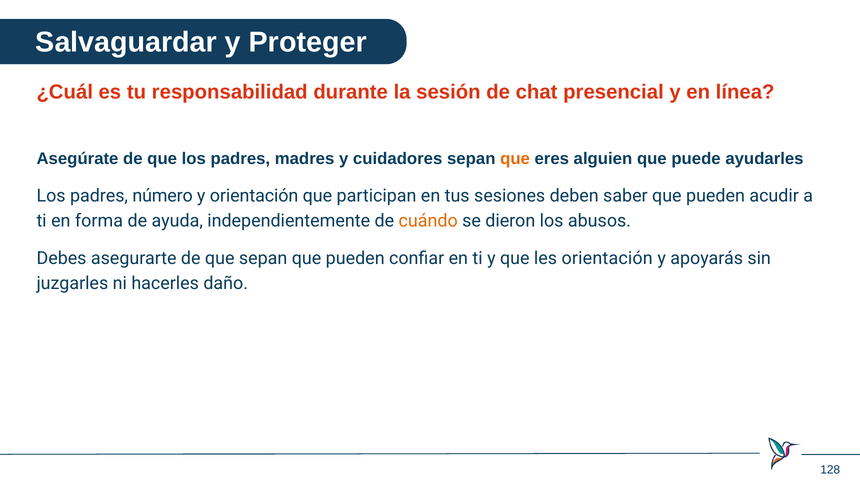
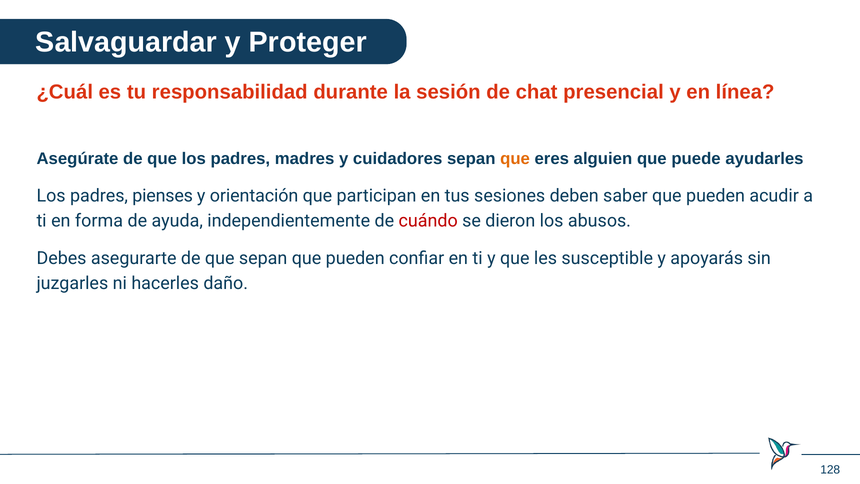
número: número -> pienses (163, 196)
cuándo colour: orange -> red (428, 221)
les orientación: orientación -> susceptible (607, 258)
